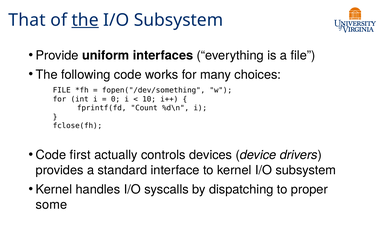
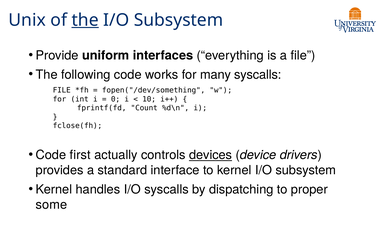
That: That -> Unix (27, 20)
many choices: choices -> syscalls (258, 75)
devices underline: none -> present (211, 156)
